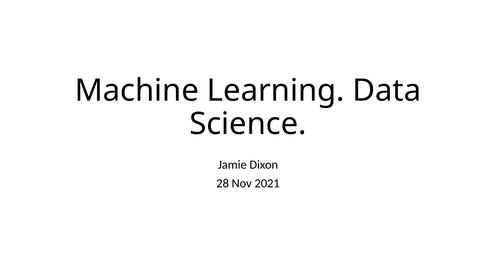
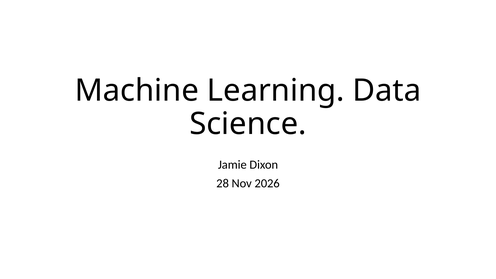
2021: 2021 -> 2026 (267, 183)
